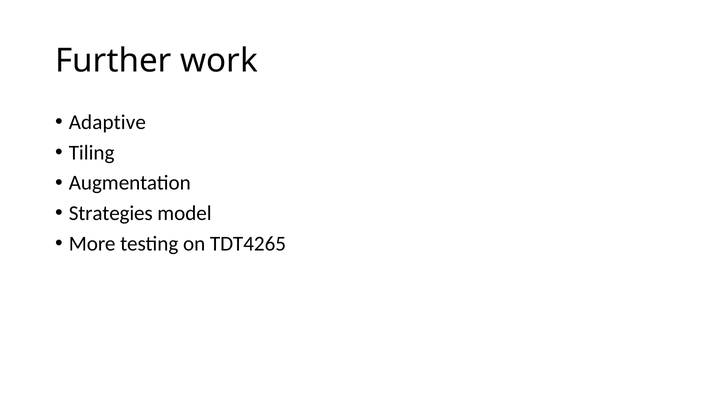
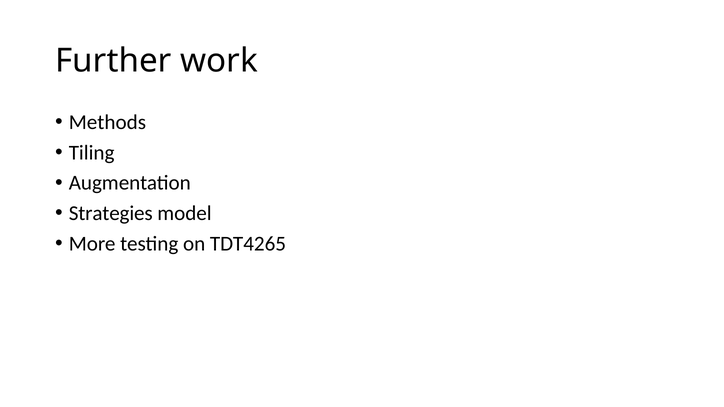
Adaptive: Adaptive -> Methods (107, 122)
